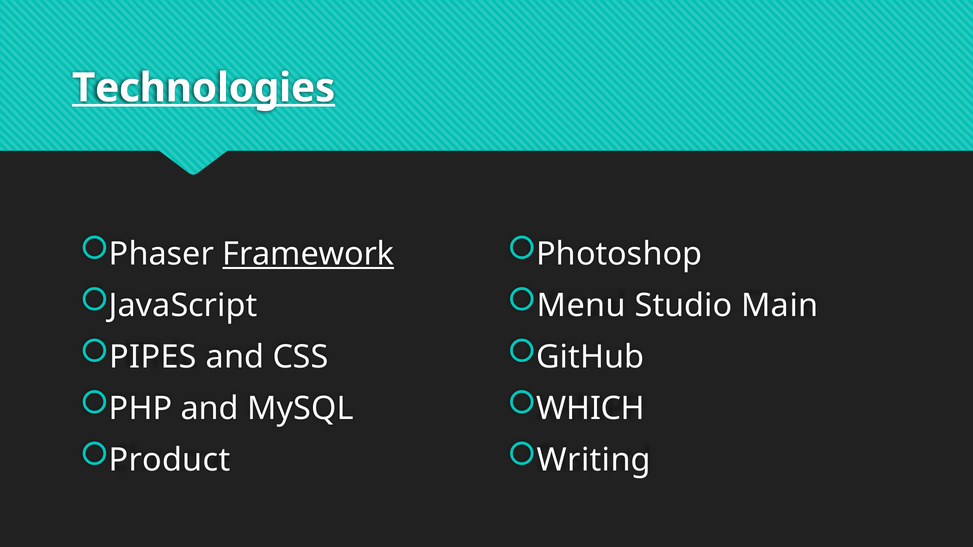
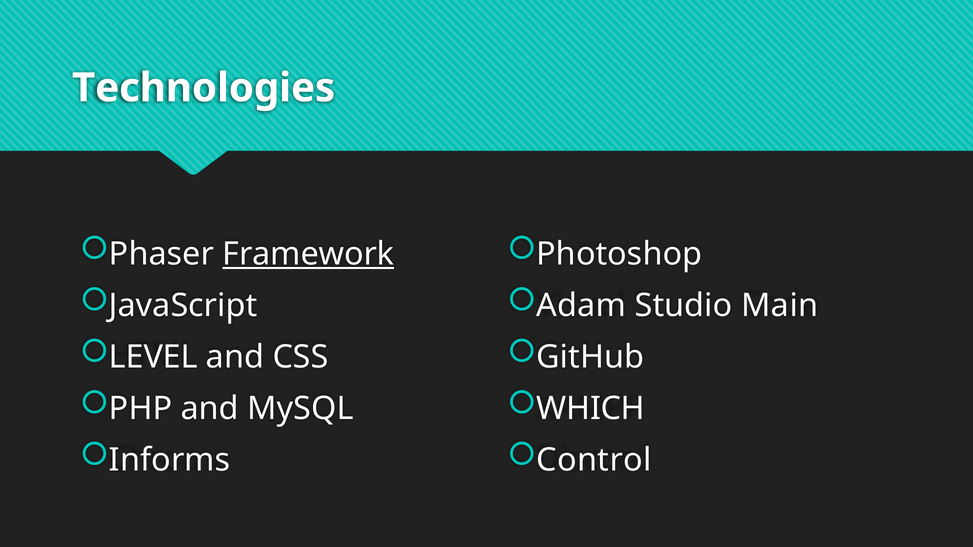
Technologies underline: present -> none (204, 88)
Menu: Menu -> Adam (581, 306)
PIPES: PIPES -> LEVEL (153, 357)
Product: Product -> Informs (170, 460)
Writing: Writing -> Control (594, 460)
